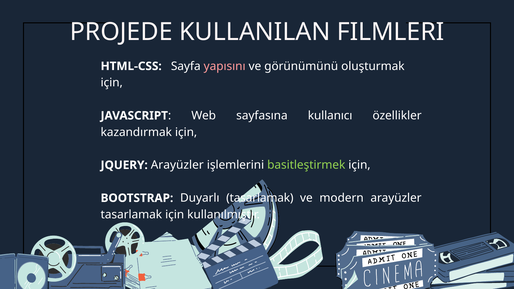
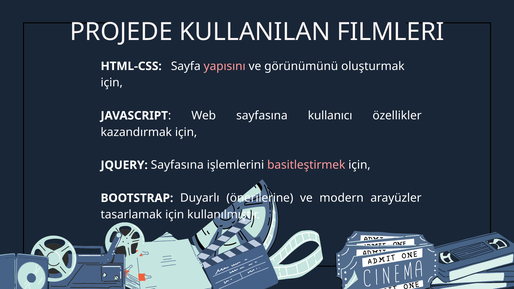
JQUERY Arayüzler: Arayüzler -> Sayfasına (177, 165)
basitleştirmek colour: light green -> pink (306, 165)
Duyarlı tasarlamak: tasarlamak -> önerilerine (260, 198)
